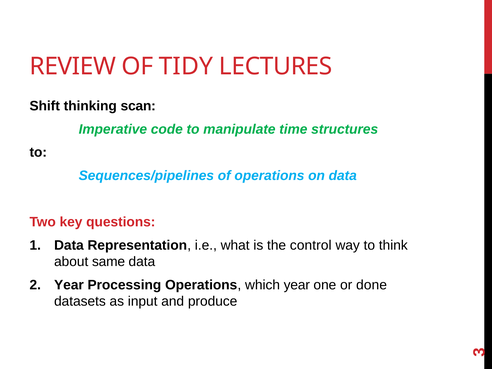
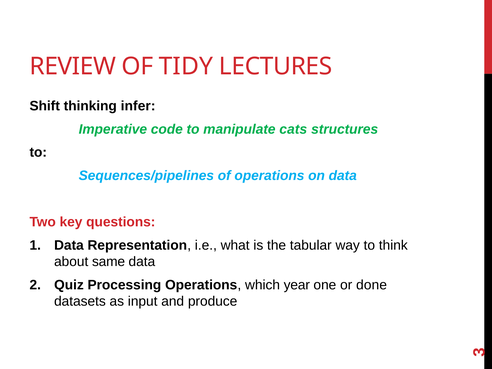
scan: scan -> infer (138, 106)
time: time -> cats (293, 129)
control: control -> tabular (311, 245)
Year: Year -> Quiz (69, 285)
